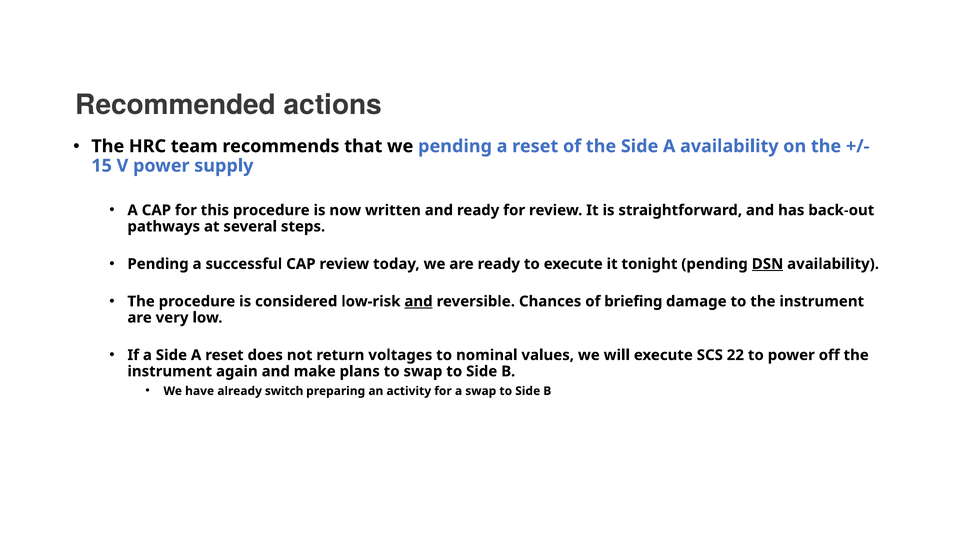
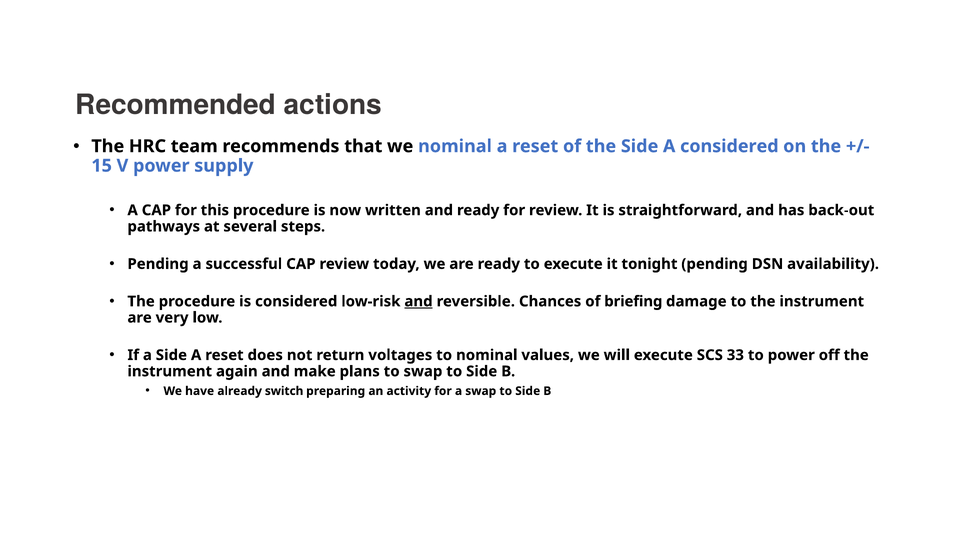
we pending: pending -> nominal (455, 146)
A availability: availability -> considered (729, 146)
DSN underline: present -> none (768, 264)
22: 22 -> 33 (735, 355)
